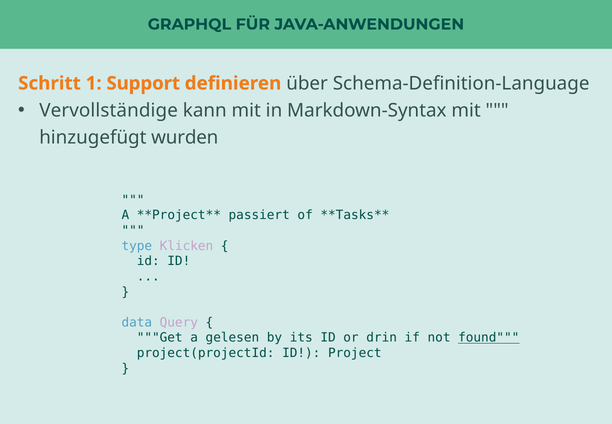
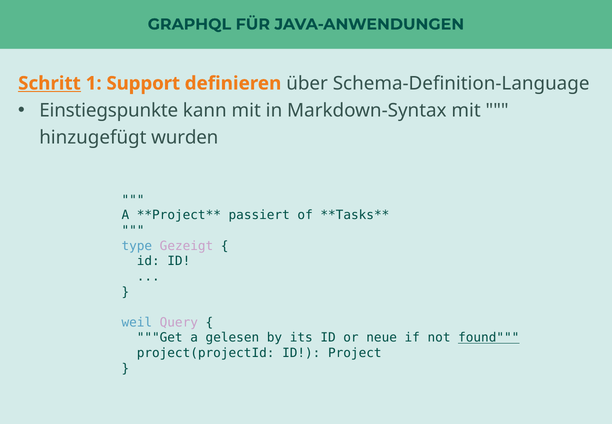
Schritt underline: none -> present (49, 83)
Vervollständige: Vervollständige -> Einstiegspunkte (109, 110)
Klicken: Klicken -> Gezeigt (187, 246)
data: data -> weil (137, 322)
drin: drin -> neue (382, 338)
